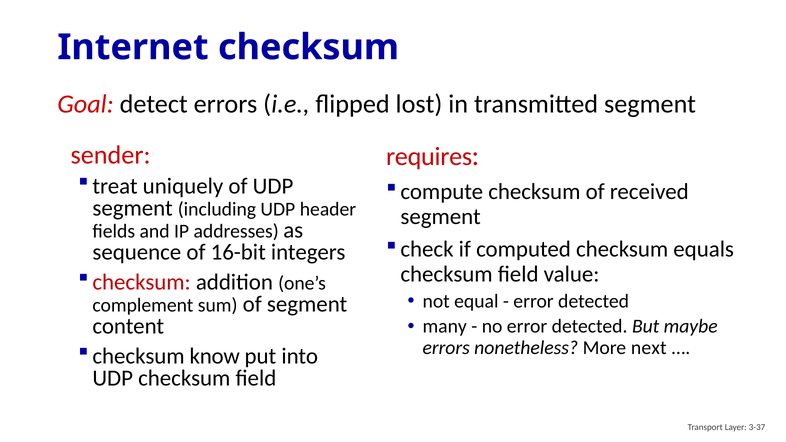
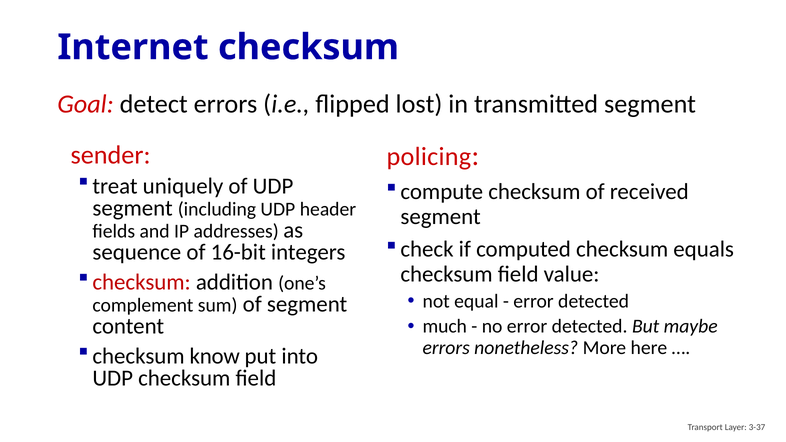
requires: requires -> policing (429, 157)
many: many -> much (445, 327)
next: next -> here (649, 348)
